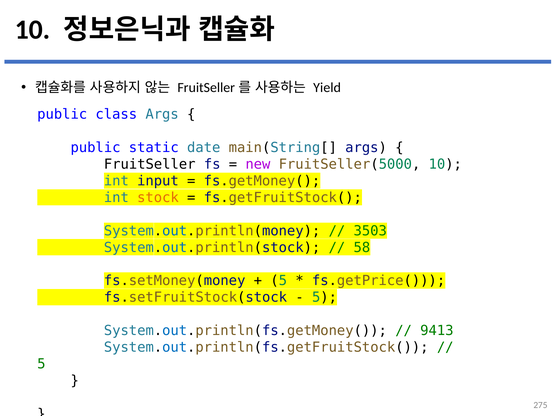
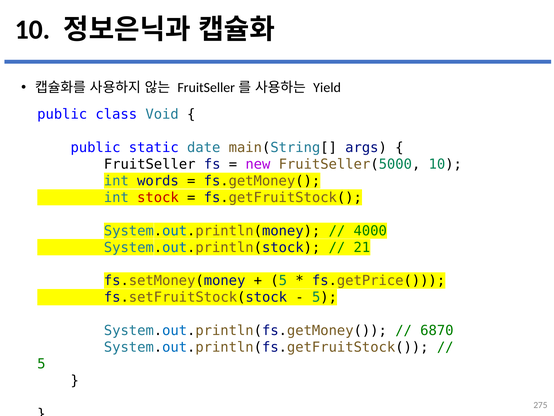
class Args: Args -> Void (162, 114)
input: input -> words (158, 181)
stock colour: orange -> red (158, 197)
3503: 3503 -> 4000 (370, 231)
58: 58 -> 21 (362, 247)
9413: 9413 -> 6870 (437, 330)
